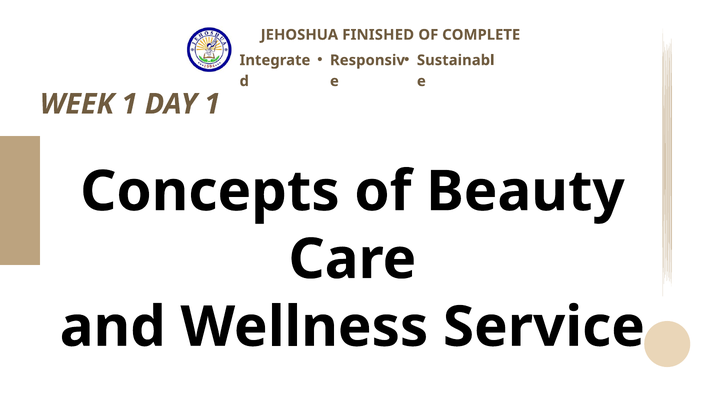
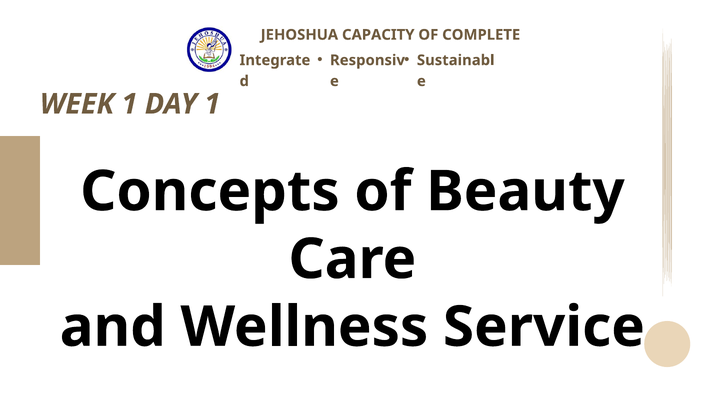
FINISHED: FINISHED -> CAPACITY (378, 35)
